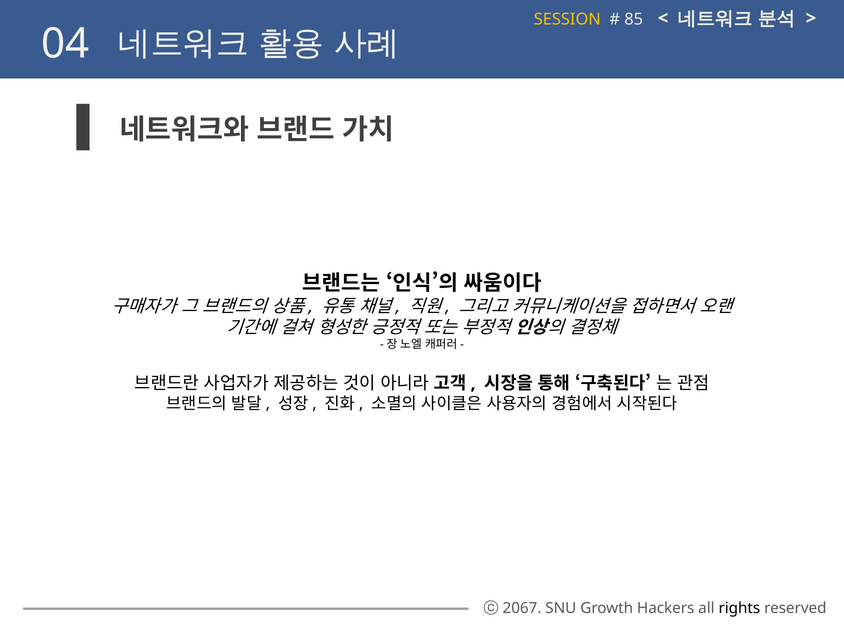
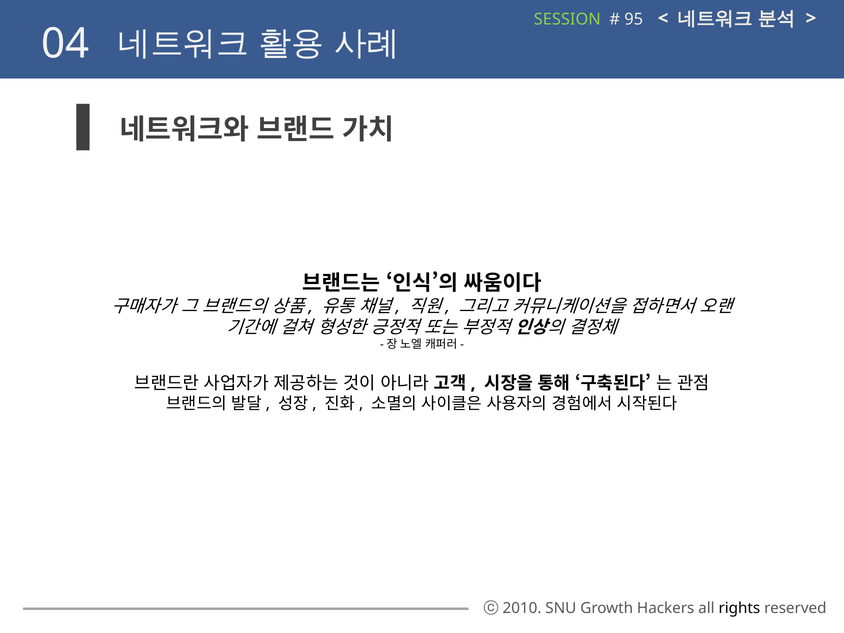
SESSION colour: yellow -> light green (567, 19)
85: 85 -> 95 (634, 19)
2067: 2067 -> 2010 (522, 608)
